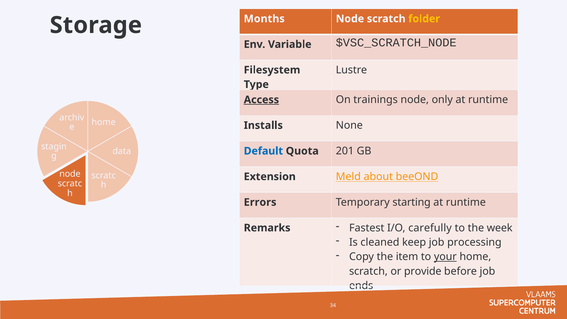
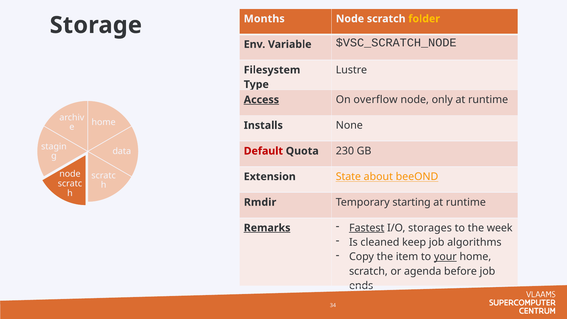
trainings: trainings -> overflow (376, 100)
Default colour: blue -> red (263, 151)
201: 201 -> 230 (345, 151)
Meld: Meld -> State (348, 177)
Errors: Errors -> Rmdir (260, 202)
Remarks underline: none -> present (267, 228)
Fastest underline: none -> present (367, 228)
carefully: carefully -> storages (430, 228)
processing: processing -> algorithms (474, 242)
provide: provide -> agenda (423, 271)
